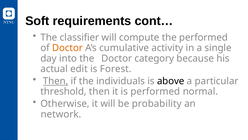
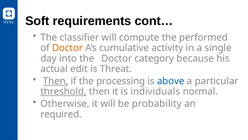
Forest: Forest -> Threat (116, 69)
individuals: individuals -> processing (121, 81)
above colour: black -> blue (171, 81)
threshold underline: none -> present (63, 91)
is performed: performed -> individuals (155, 91)
network: network -> required (61, 114)
